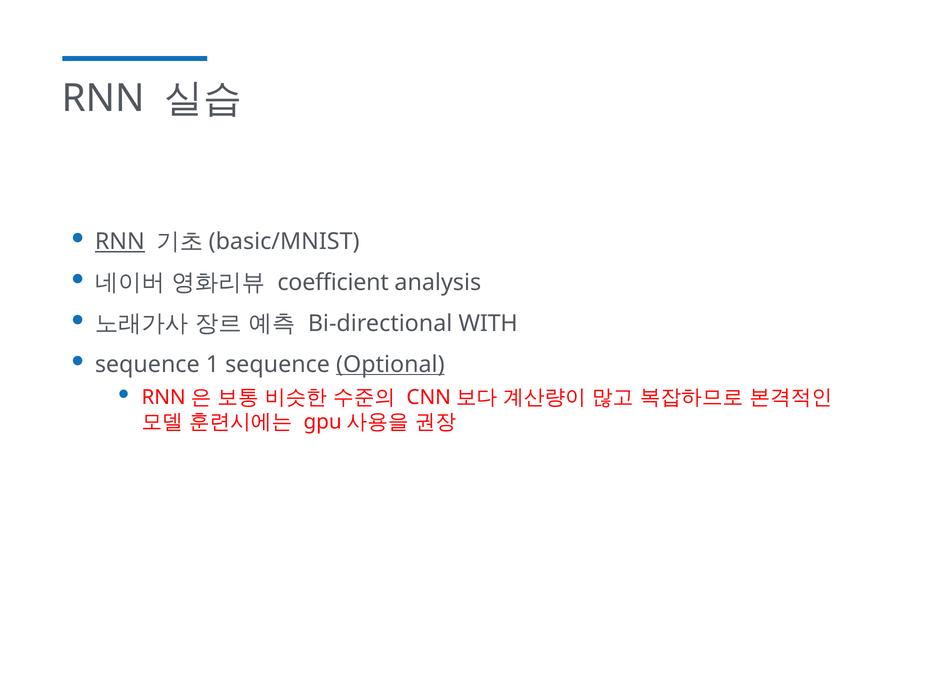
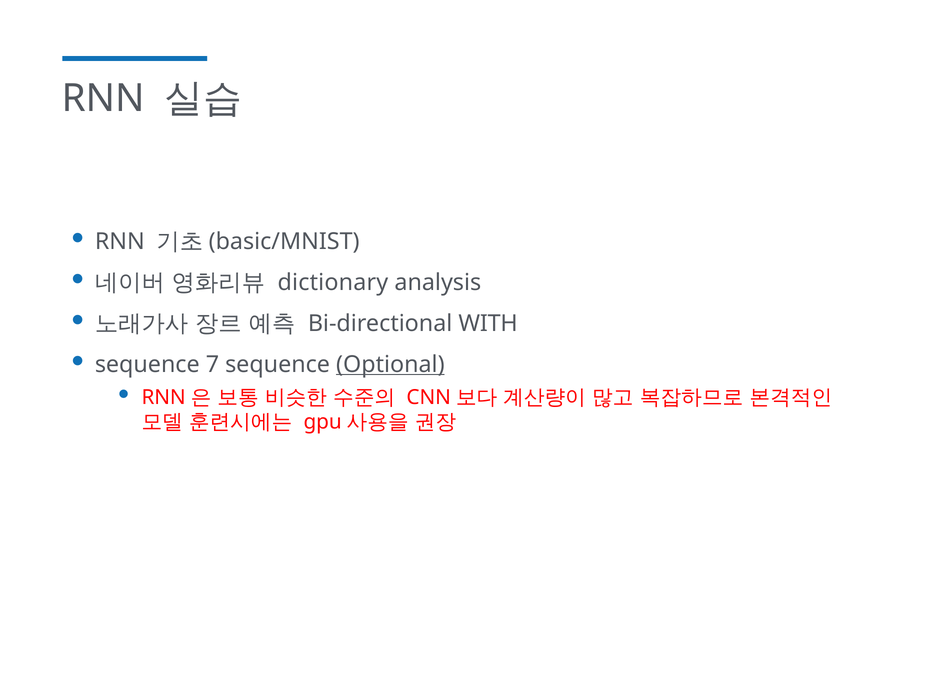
RNN underline: present -> none (120, 241)
coefficient: coefficient -> dictionary (333, 282)
1: 1 -> 7 (212, 364)
